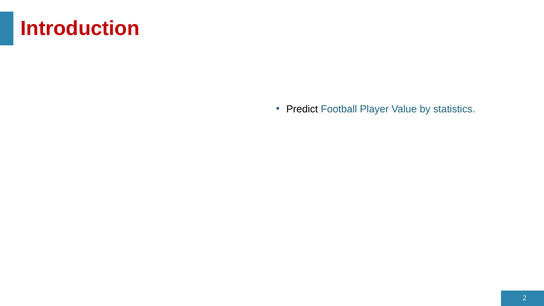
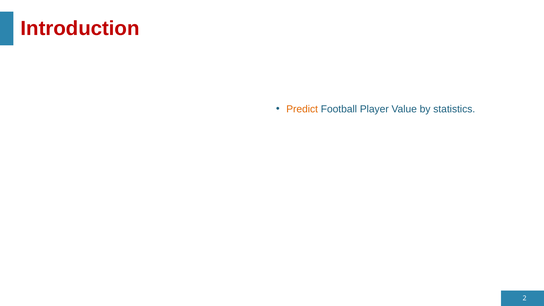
Predict colour: black -> orange (302, 109)
